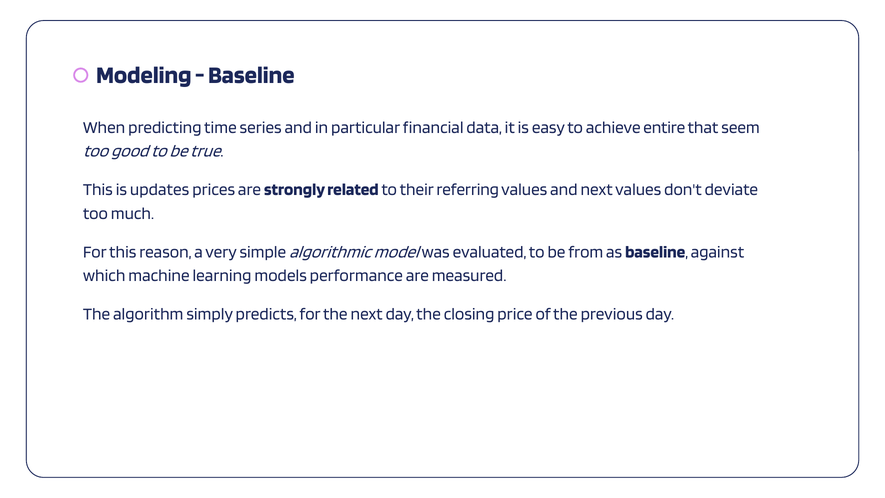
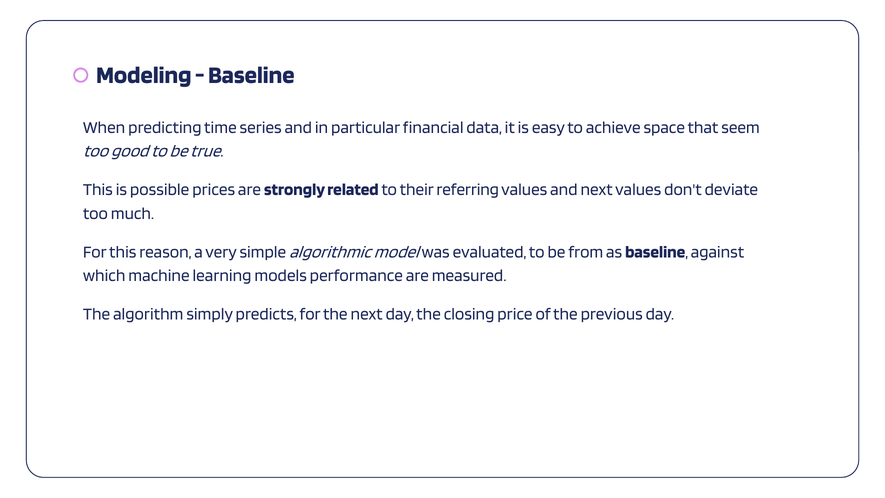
entire: entire -> space (664, 128)
updates: updates -> possible (160, 190)
